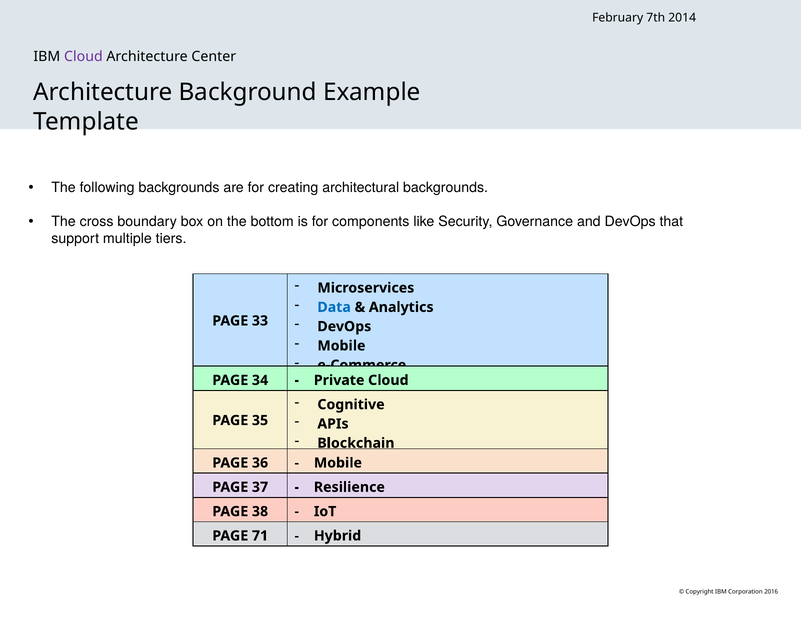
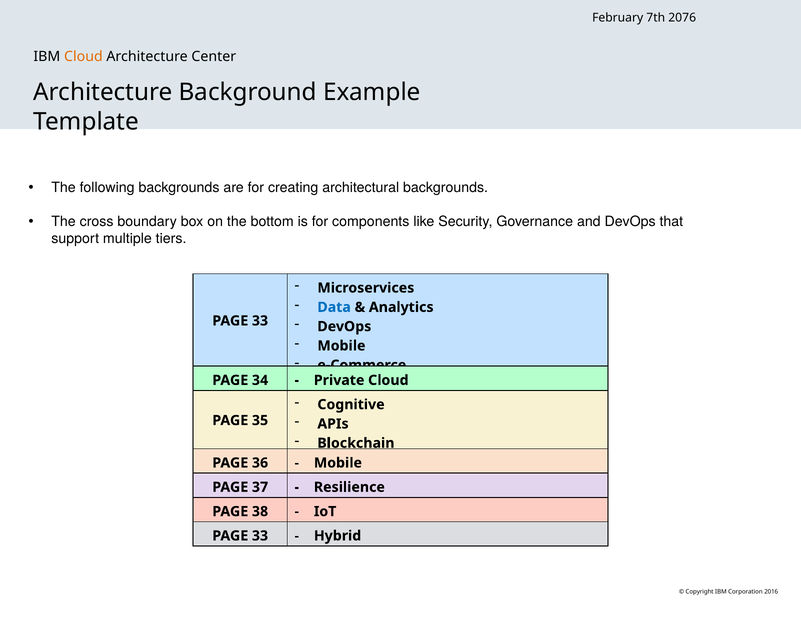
2014: 2014 -> 2076 (682, 18)
Cloud colour: purple -> orange (83, 57)
71: 71 -> 33 (260, 536)
